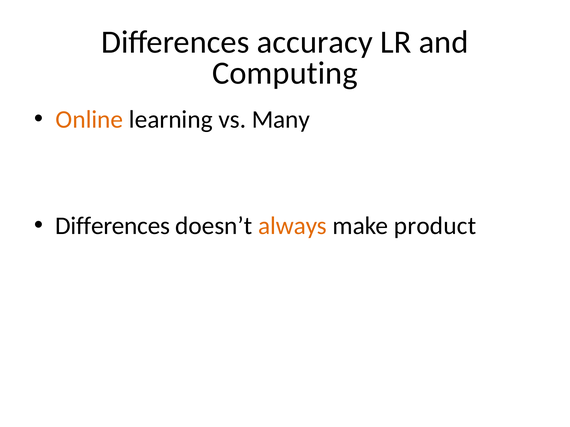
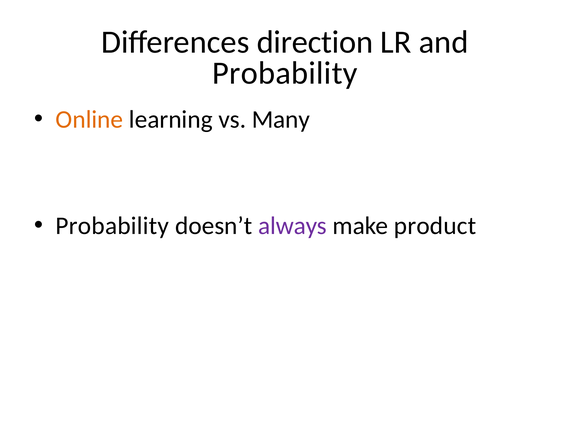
accuracy: accuracy -> direction (315, 42)
Computing: Computing -> Probability (285, 73)
Differences: Differences -> Probability (112, 226)
always colour: orange -> purple (293, 226)
